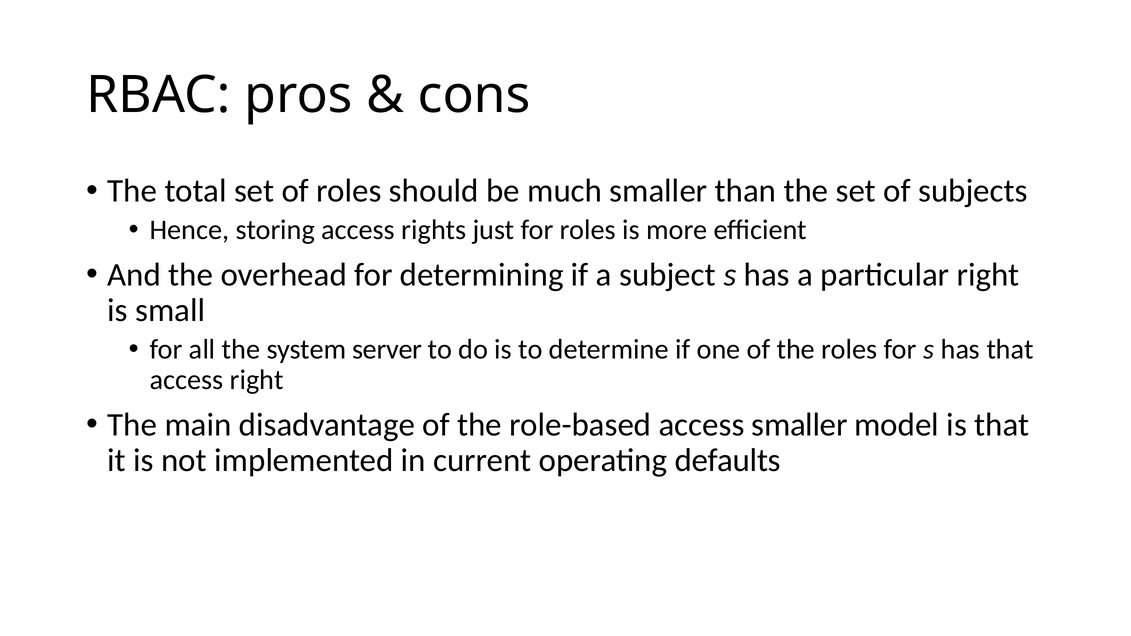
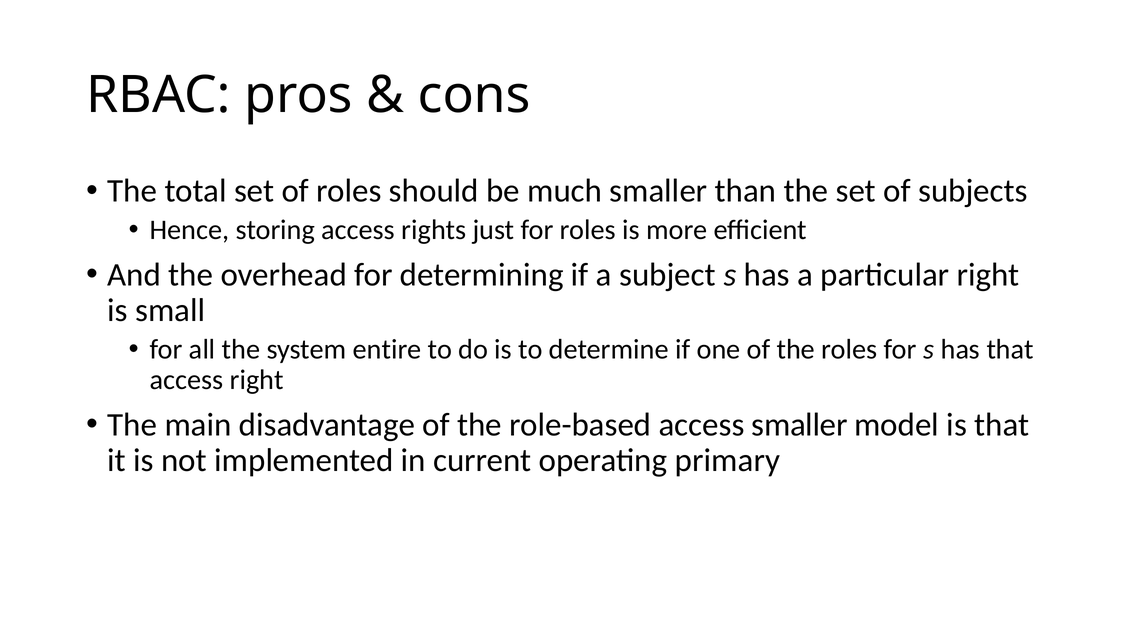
server: server -> entire (387, 349)
defaults: defaults -> primary (727, 460)
